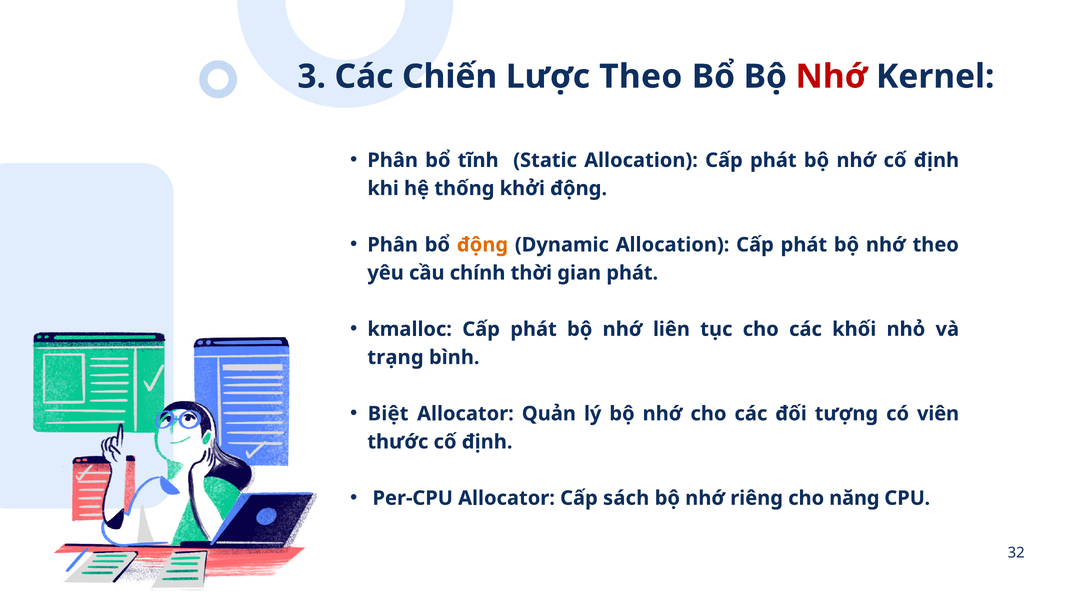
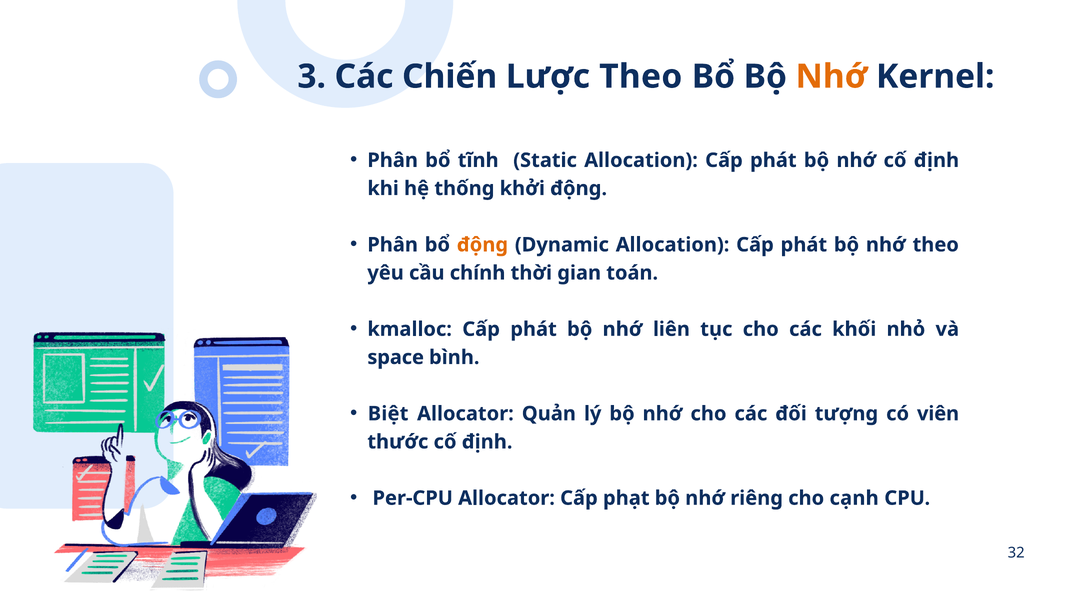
Nhớ colour: red -> orange (832, 77)
gian phát: phát -> toán (632, 273)
trạng: trạng -> space (396, 357)
sách: sách -> phạt (626, 498)
năng: năng -> cạnh (854, 498)
